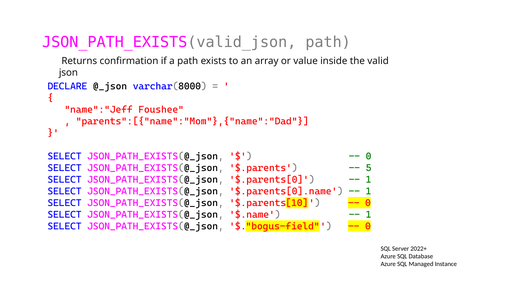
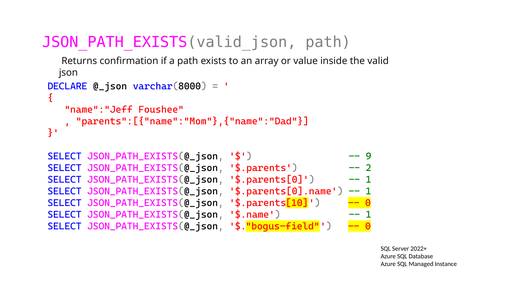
0: 0 -> 9 (369, 156)
5: 5 -> 2 (369, 168)
